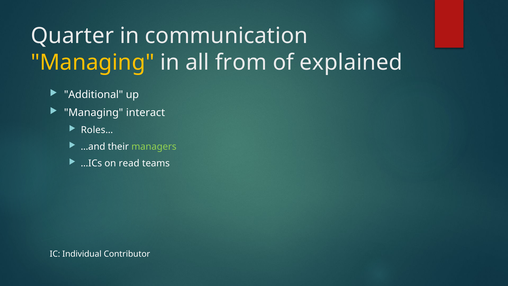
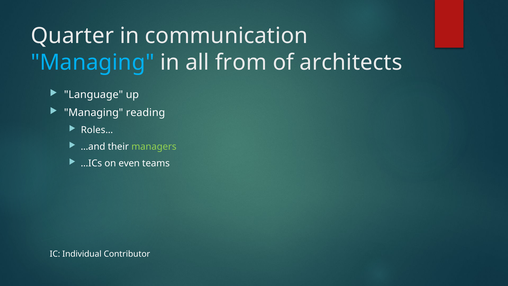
Managing colour: yellow -> light blue (93, 62)
explained: explained -> architects (351, 62)
Additional: Additional -> Language (94, 95)
interact: interact -> reading (146, 113)
read: read -> even (129, 163)
